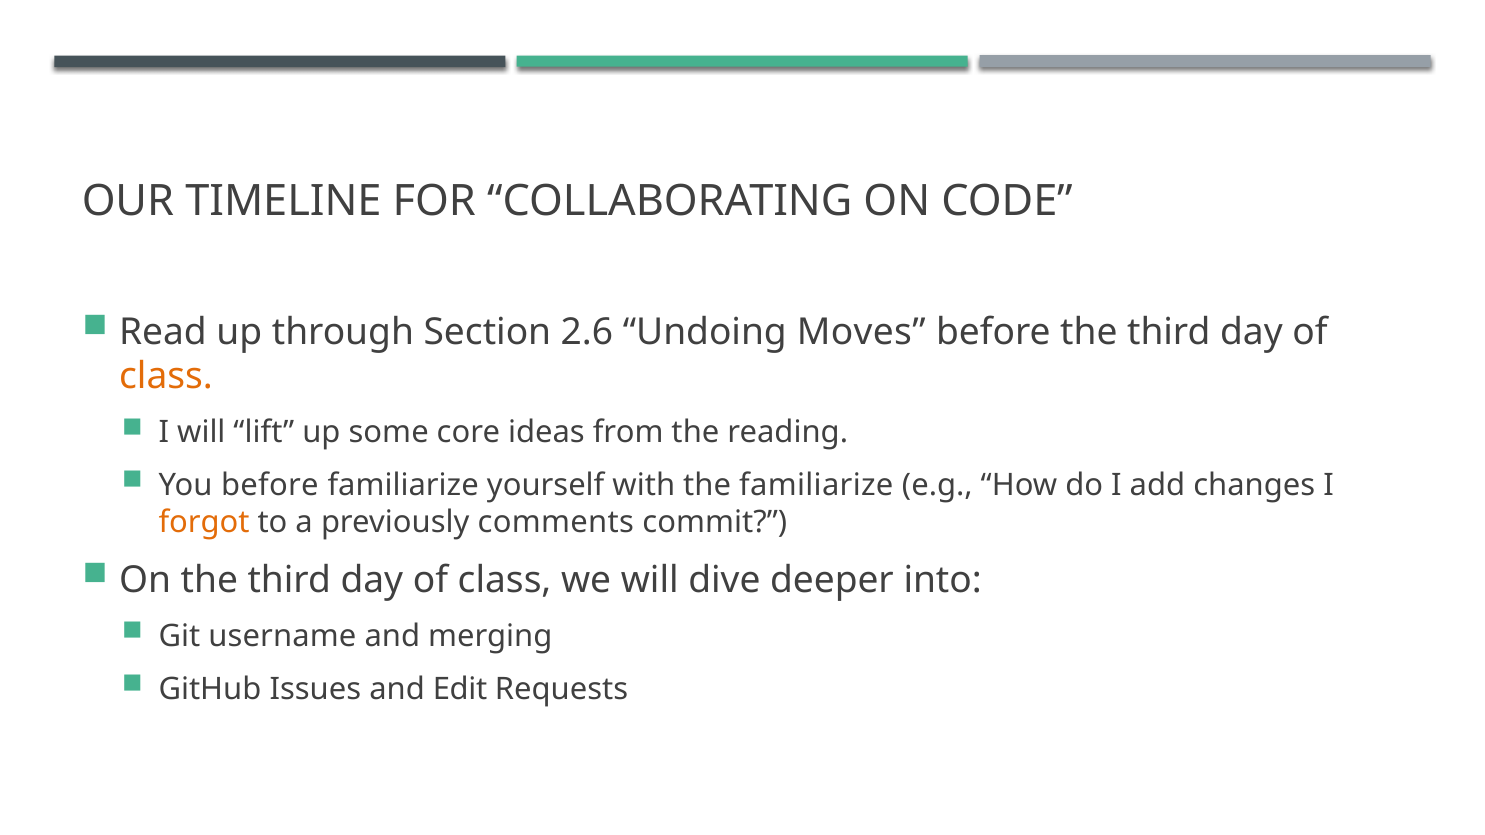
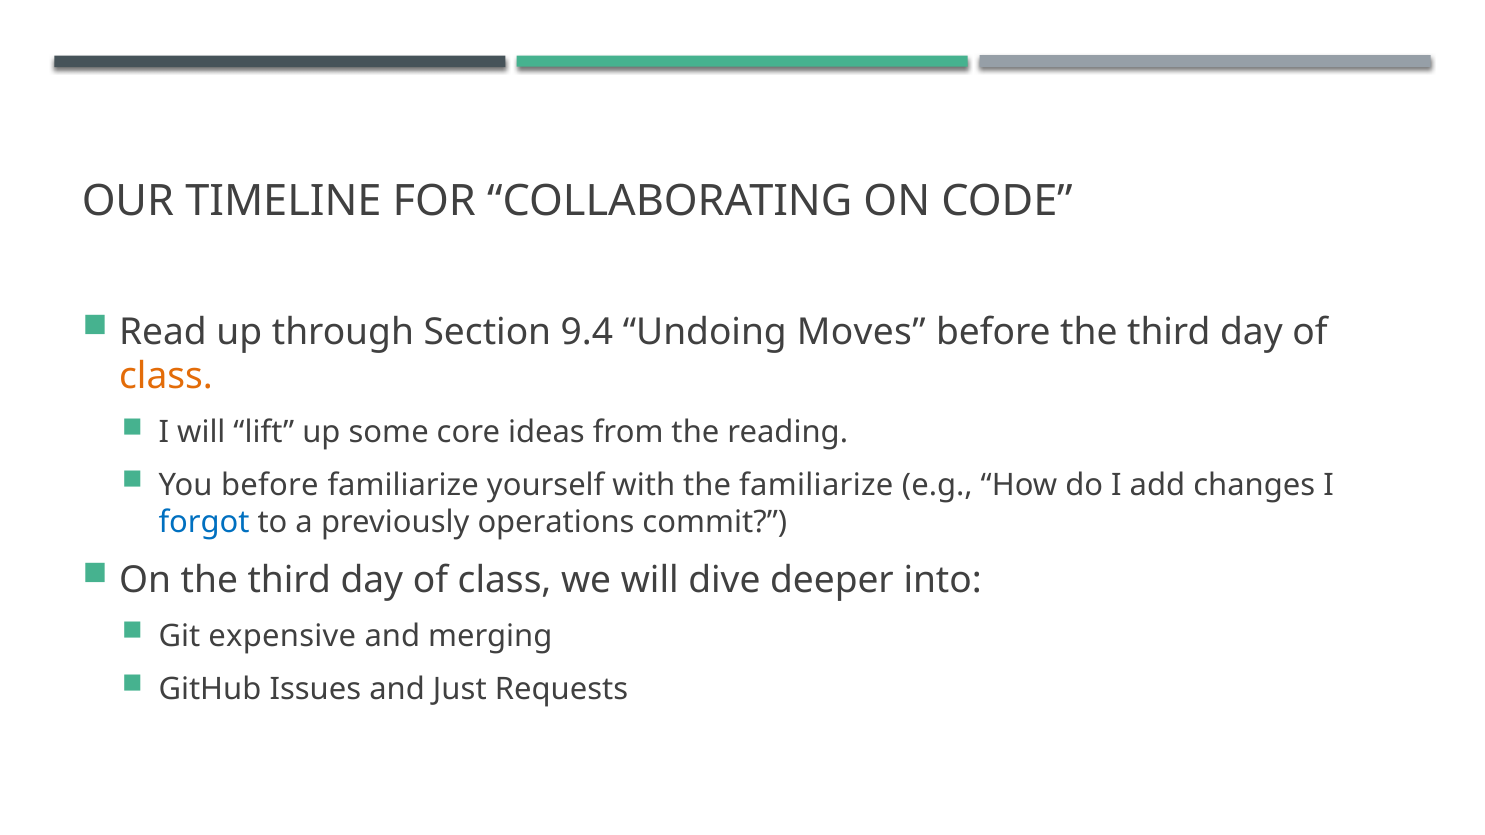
2.6: 2.6 -> 9.4 (587, 332)
forgot colour: orange -> blue (204, 523)
comments: comments -> operations (556, 523)
username: username -> expensive (282, 636)
Edit: Edit -> Just (460, 689)
